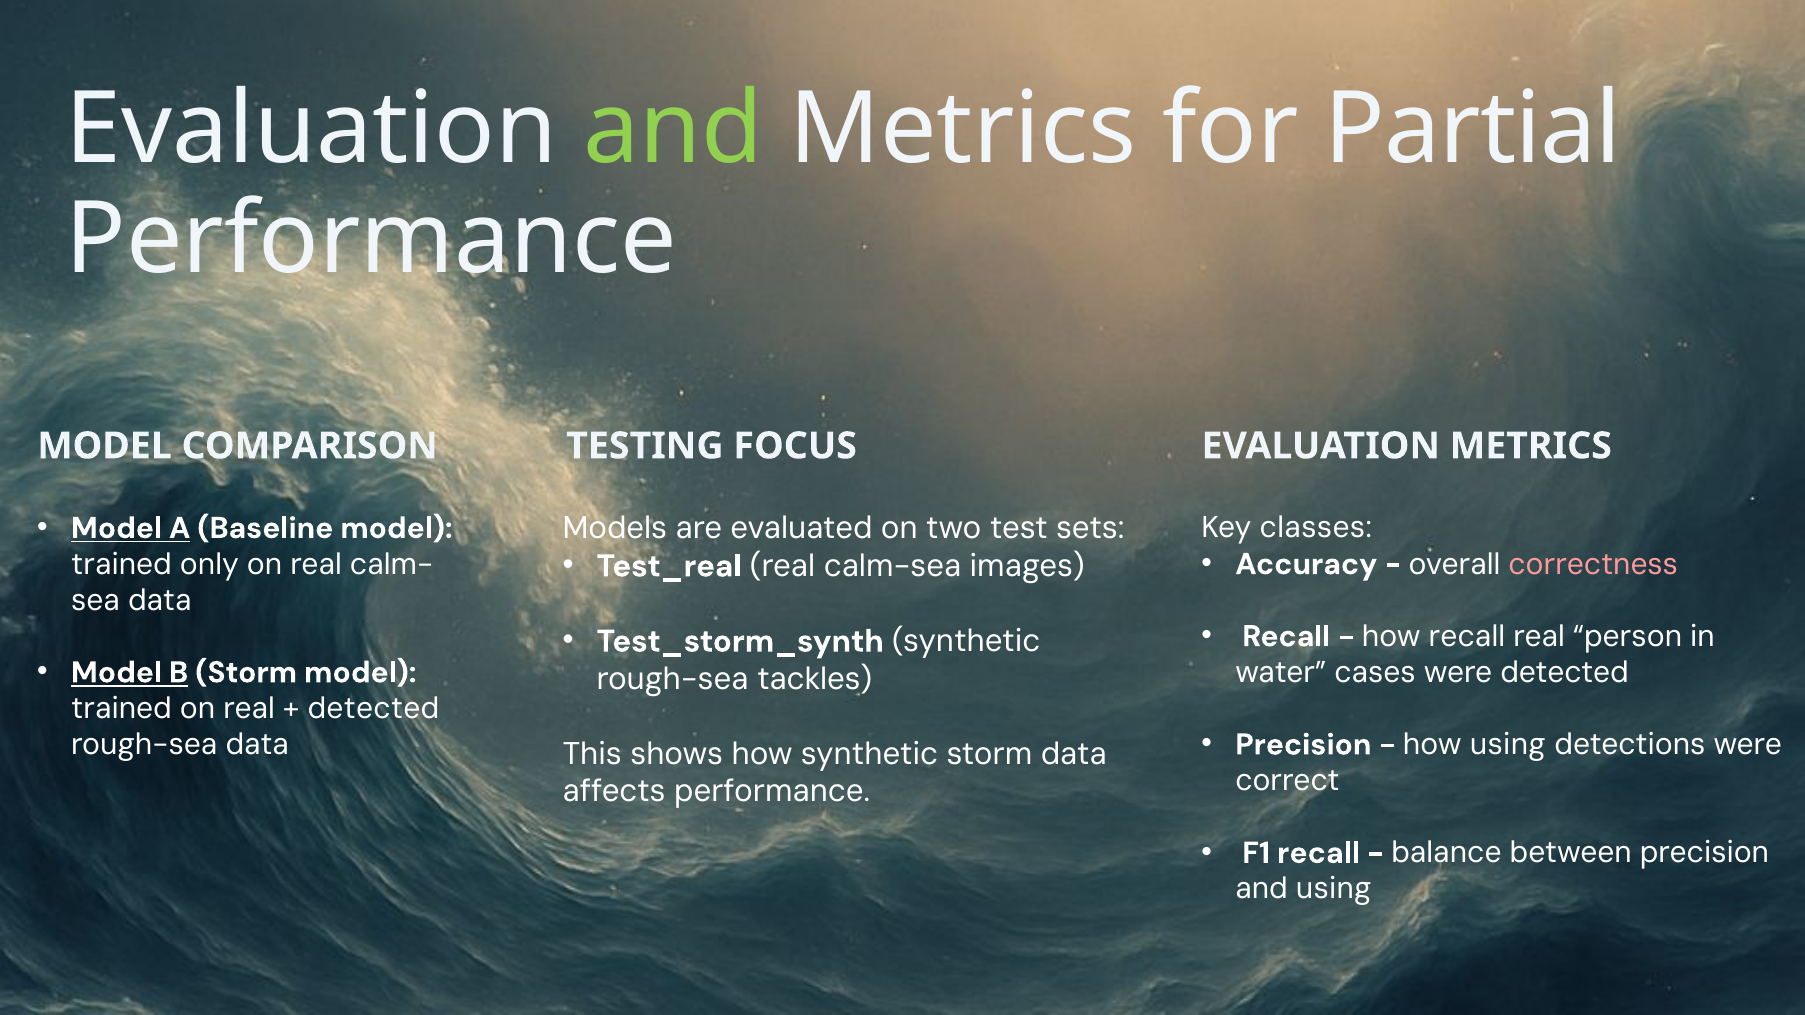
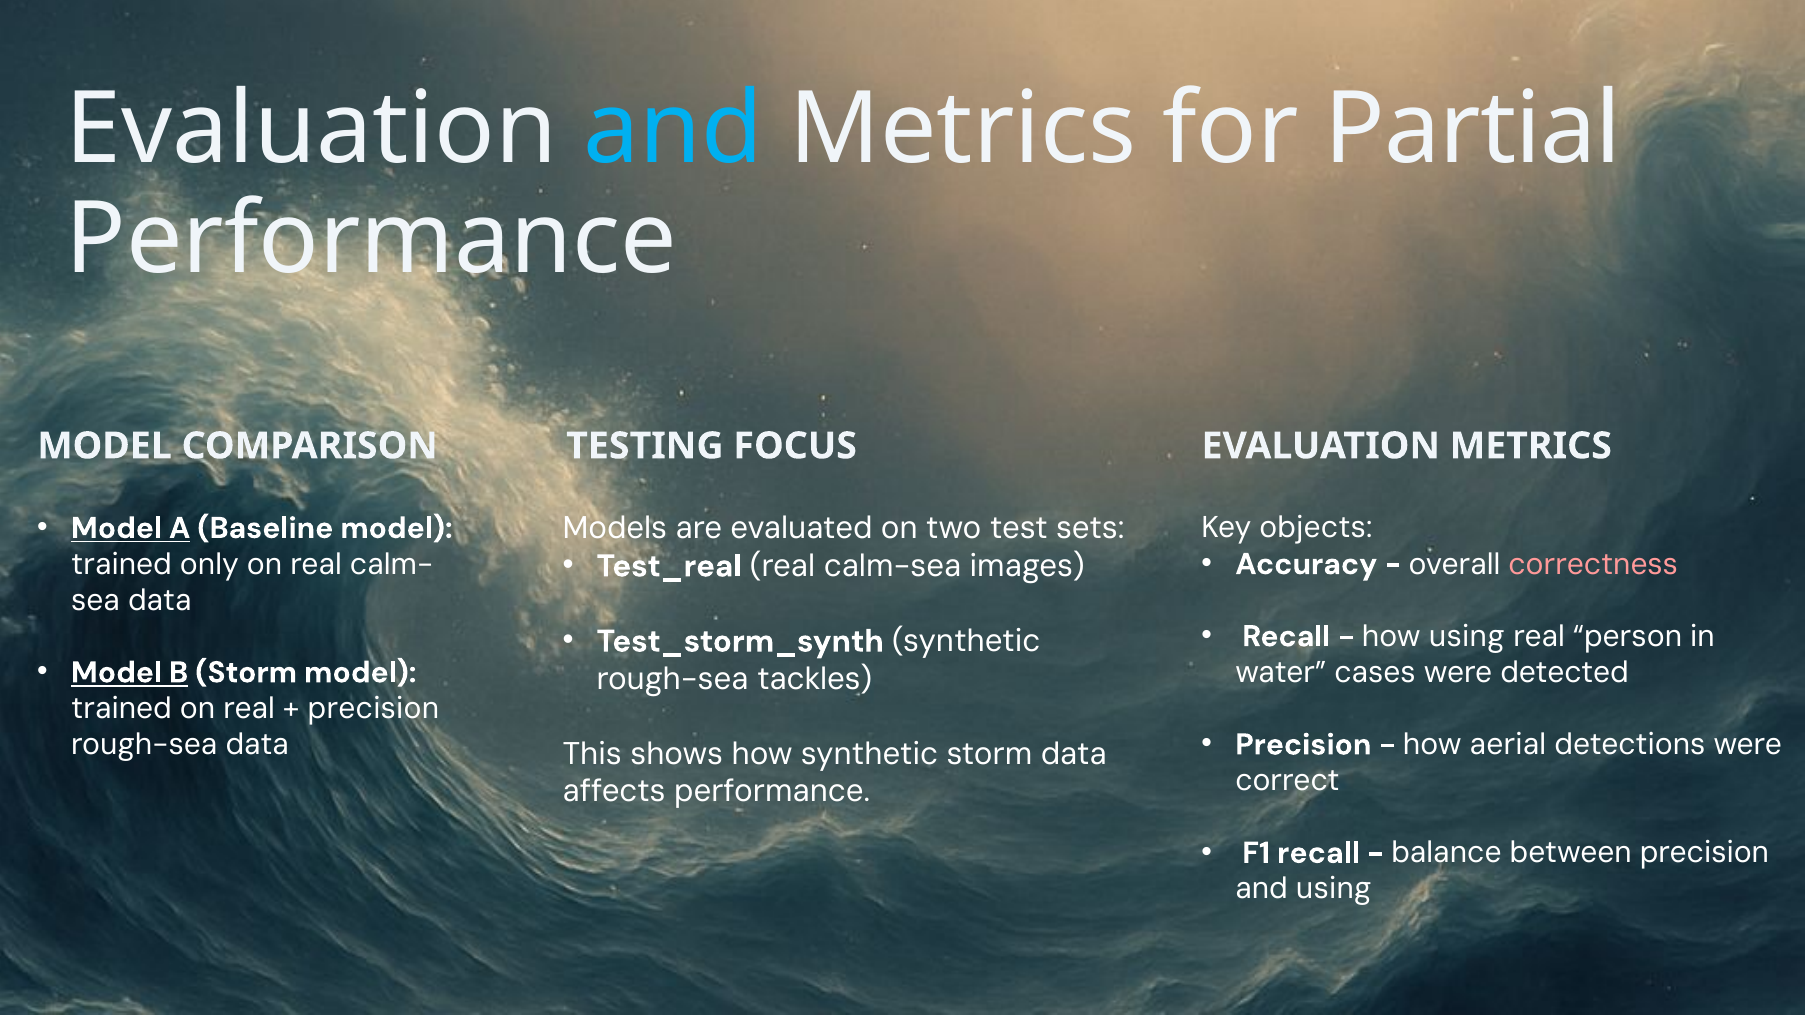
and colour: light green -> light blue (673, 130)
classes: classes -> objects (1316, 528)
how recall: recall -> using (1467, 636)
detected: detected -> precision (373, 709)
how using: using -> aerial (1508, 745)
